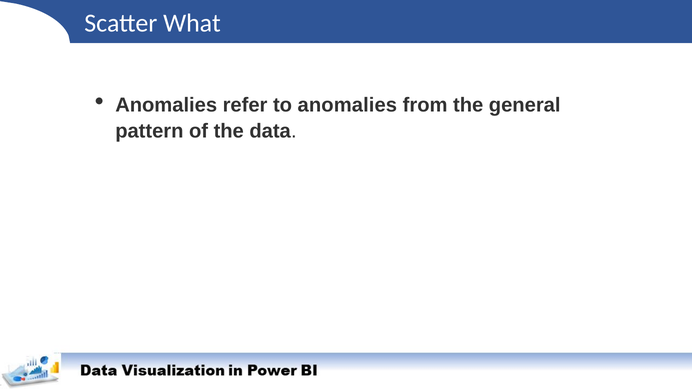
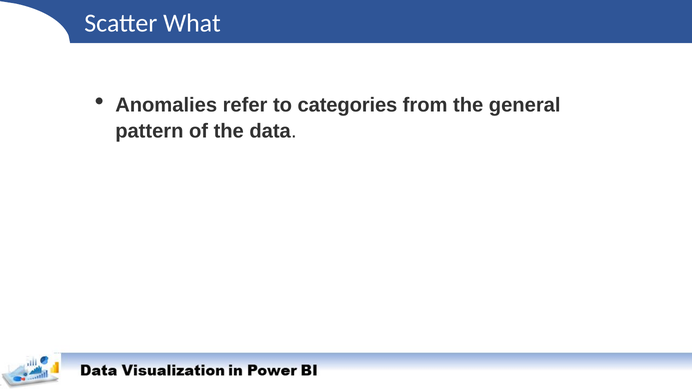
to anomalies: anomalies -> categories (347, 105)
